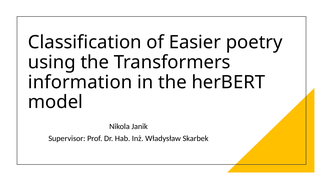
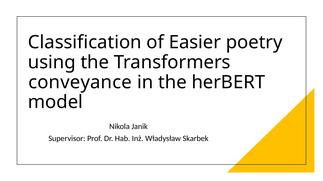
information: information -> conveyance (80, 82)
